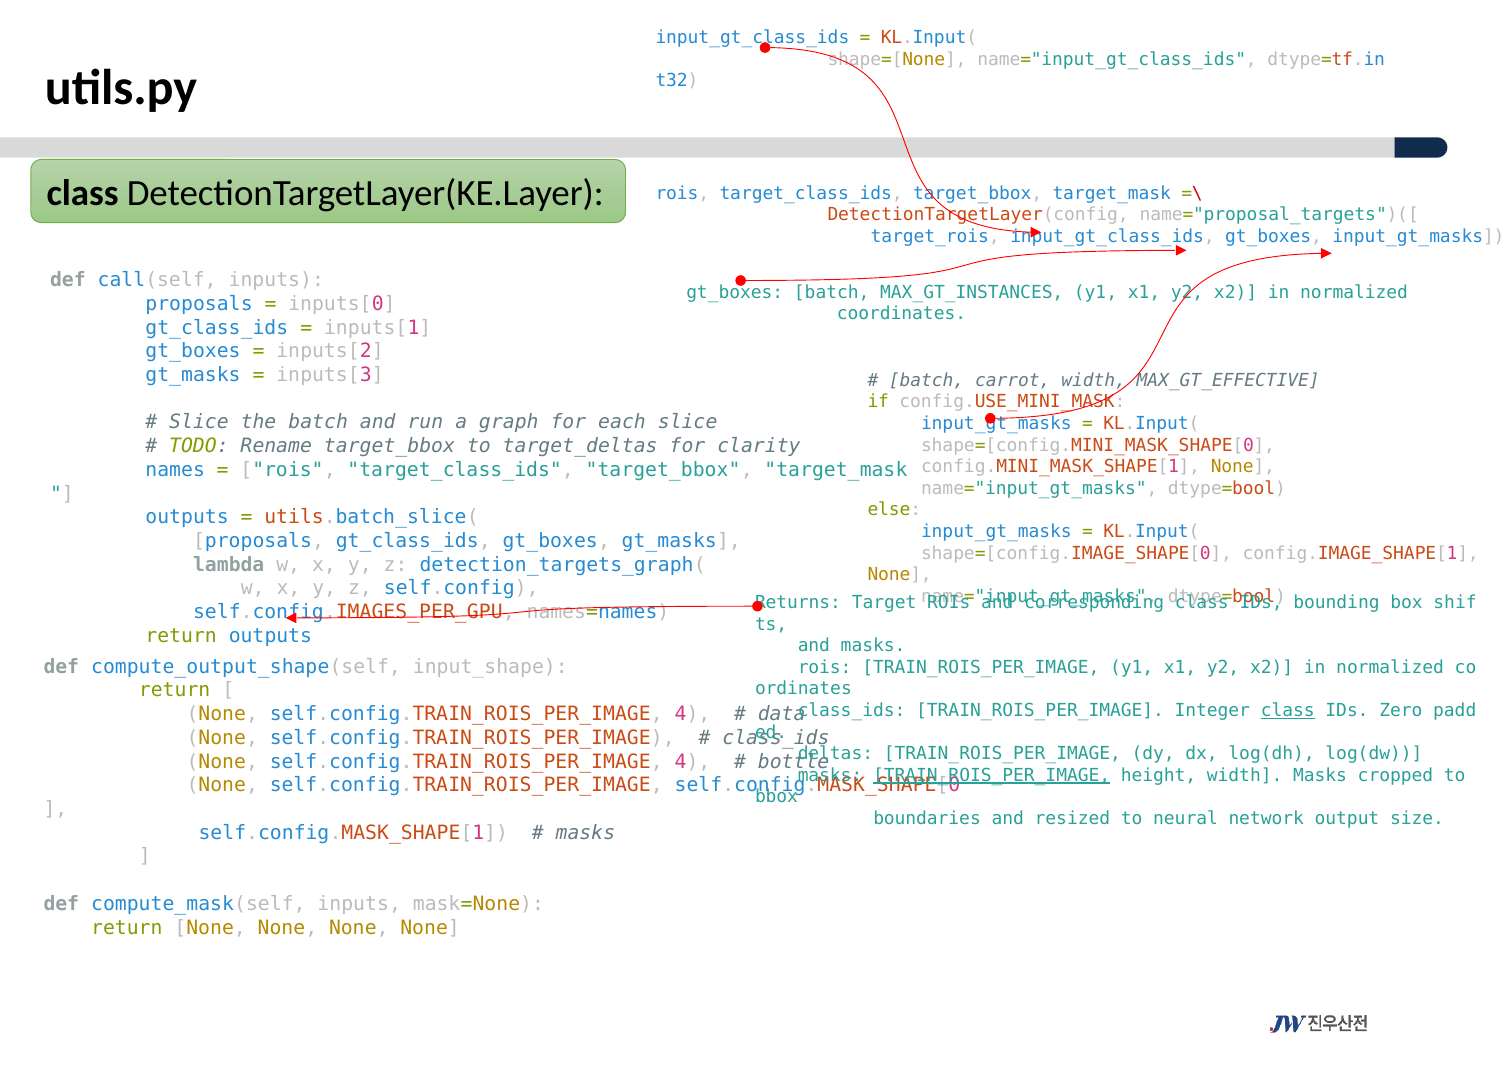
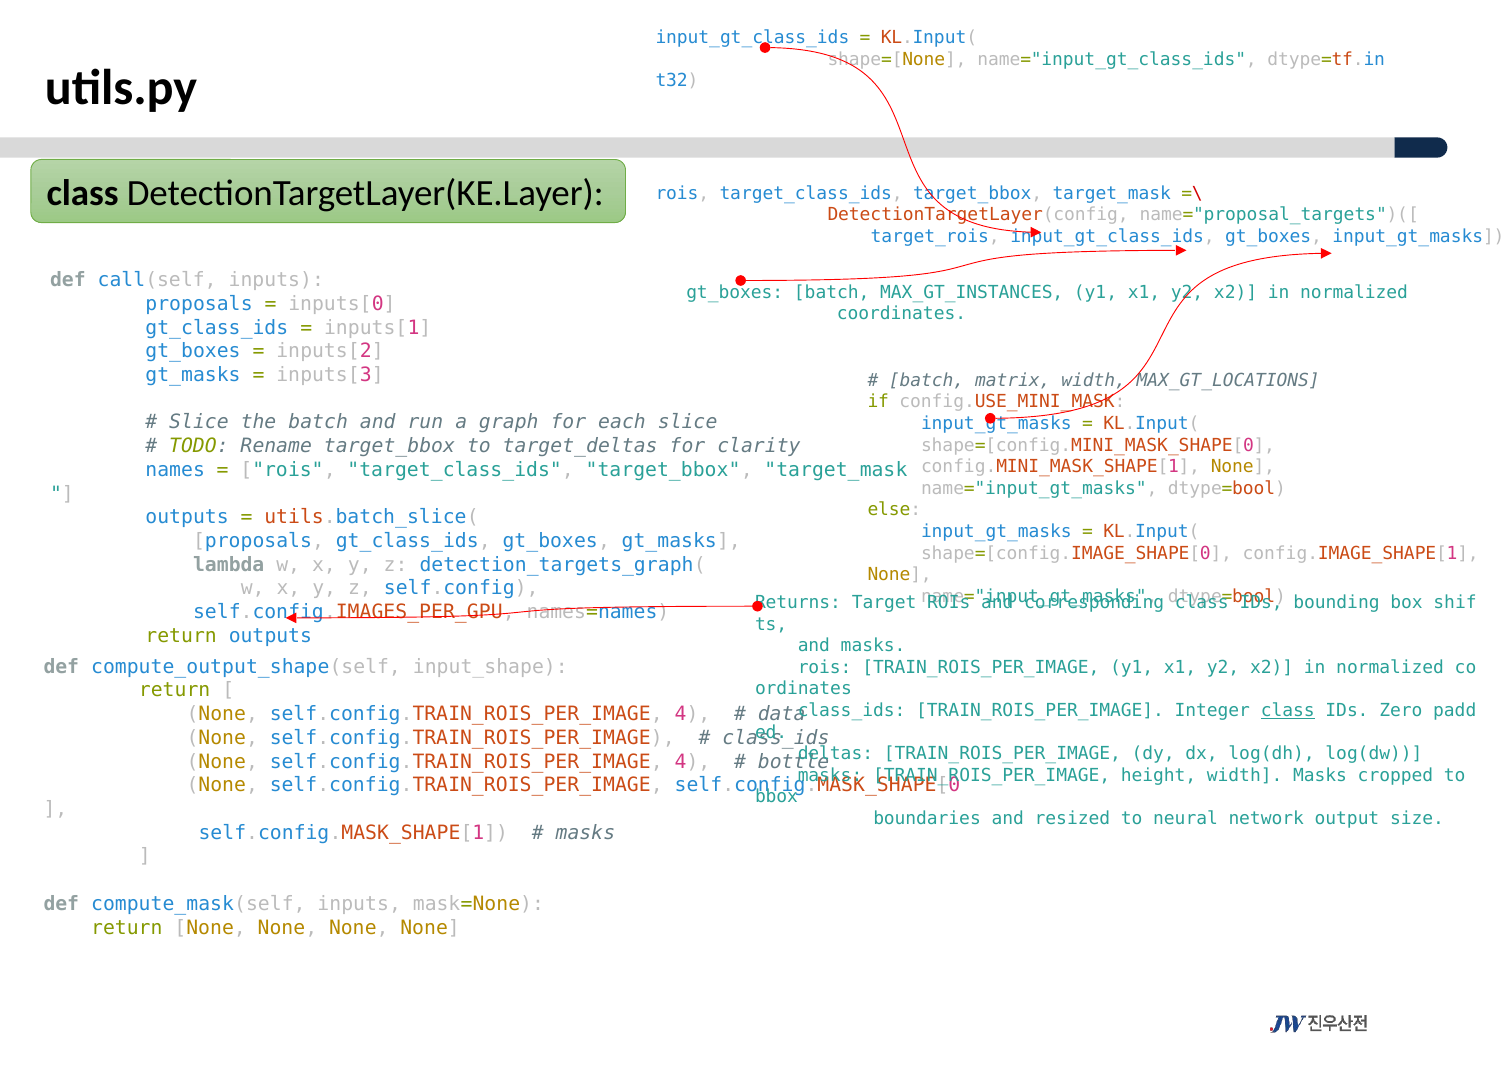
carrot: carrot -> matrix (1013, 380)
MAX_GT_EFFECTIVE: MAX_GT_EFFECTIVE -> MAX_GT_LOCATIONS (1228, 380)
TRAIN_ROIS_PER_IMAGE underline: present -> none (992, 775)
